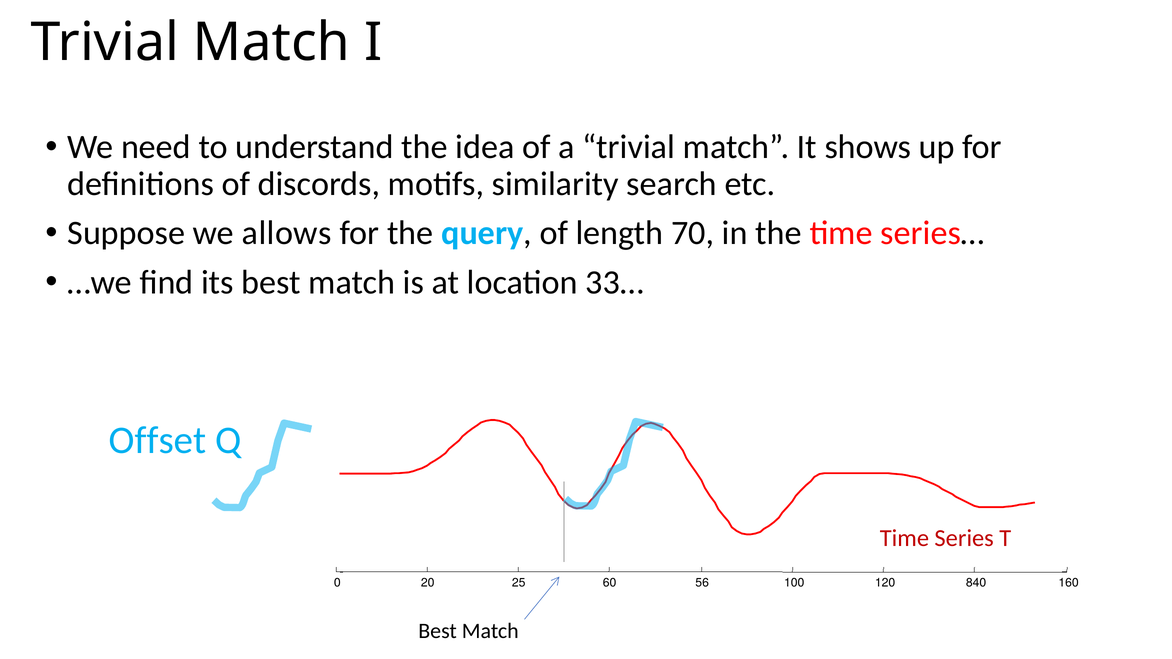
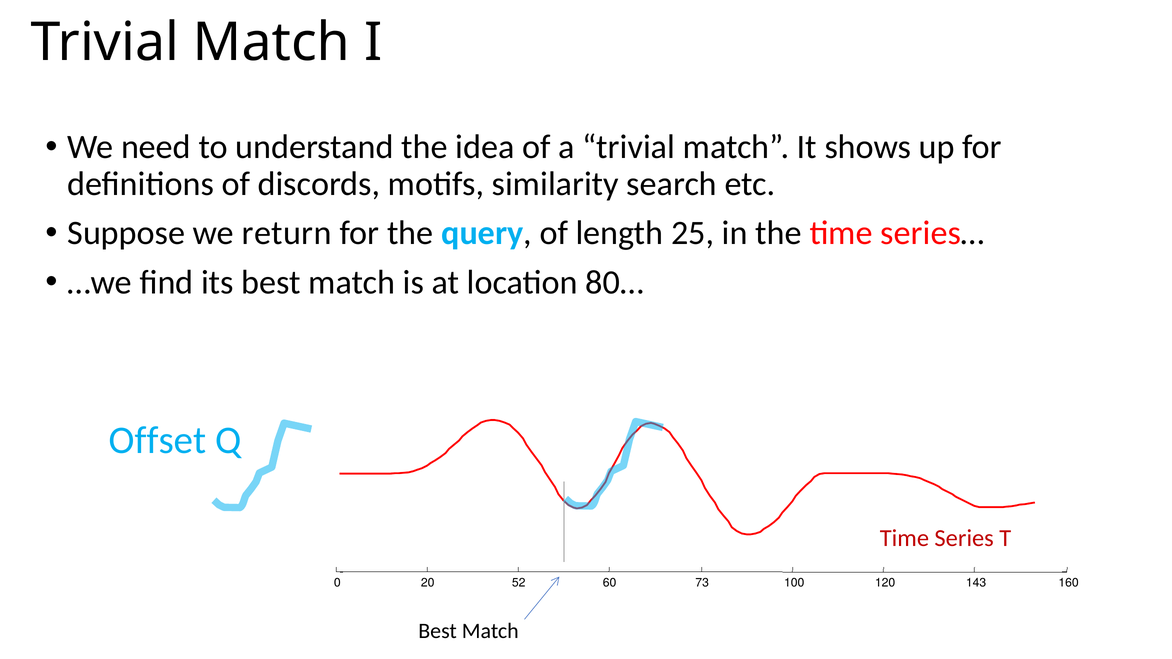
allows: allows -> return (287, 233)
70: 70 -> 25 (693, 233)
33…: 33… -> 80… (615, 282)
25: 25 -> 52 (519, 583)
56: 56 -> 73 (702, 583)
840: 840 -> 143 (976, 583)
